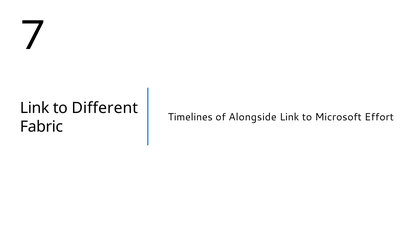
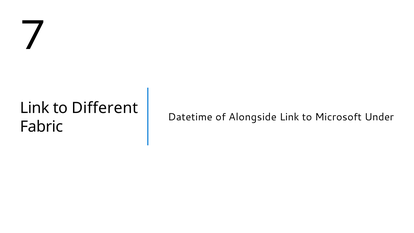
Timelines: Timelines -> Datetime (190, 117)
Effort: Effort -> Under (379, 117)
